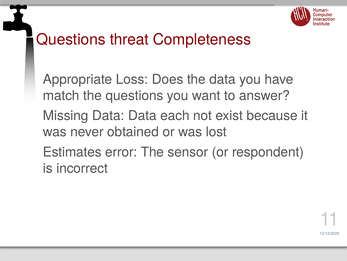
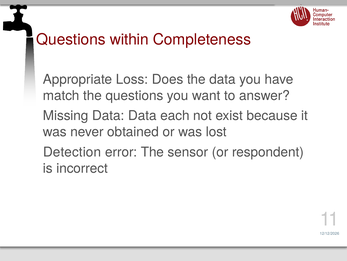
threat: threat -> within (129, 39)
Estimates: Estimates -> Detection (72, 152)
